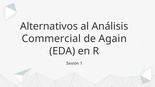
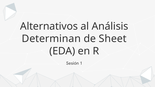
Commercial: Commercial -> Determinan (51, 39)
Again: Again -> Sheet (113, 39)
